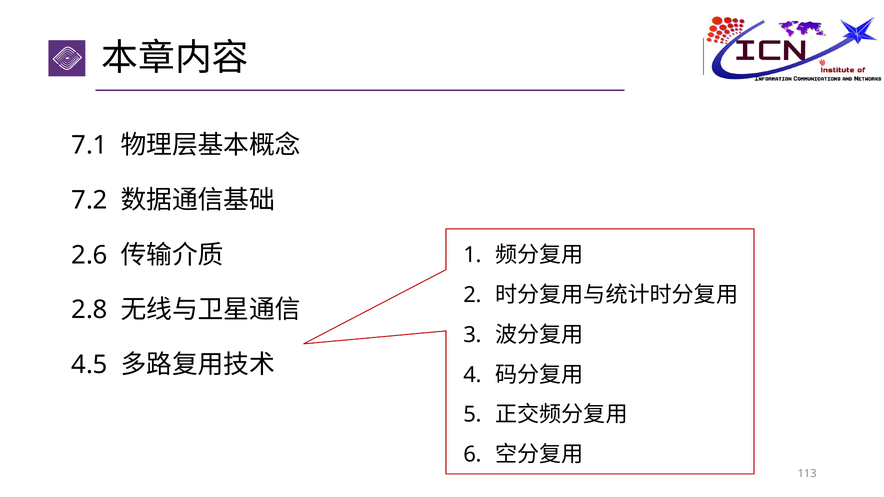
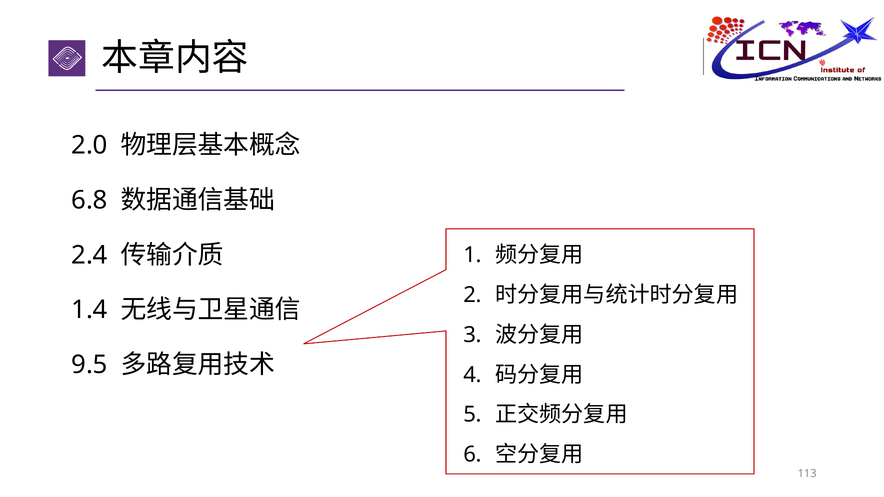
7.1: 7.1 -> 2.0 (90, 145)
7.2: 7.2 -> 6.8 (90, 200)
2.6: 2.6 -> 2.4 (90, 255)
2.8: 2.8 -> 1.4 (90, 310)
4.5: 4.5 -> 9.5 (90, 365)
